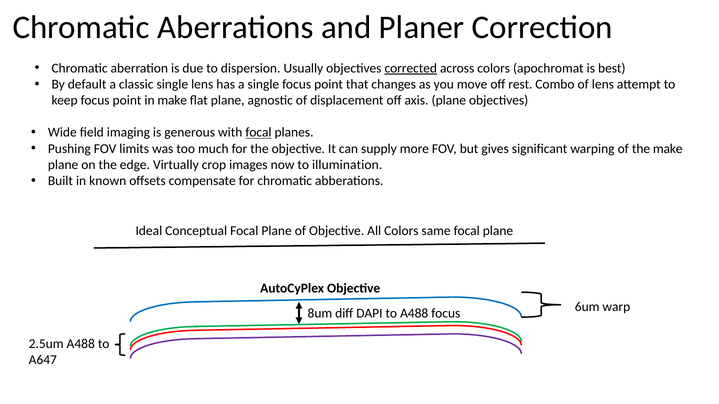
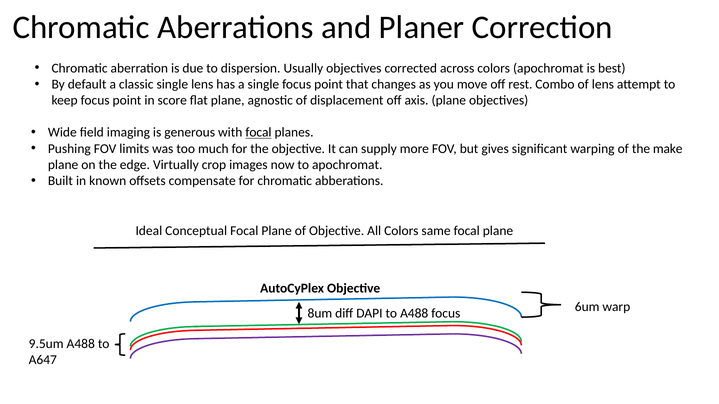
corrected underline: present -> none (411, 68)
in make: make -> score (172, 101)
to illumination: illumination -> apochromat (347, 165)
2.5um: 2.5um -> 9.5um (46, 344)
